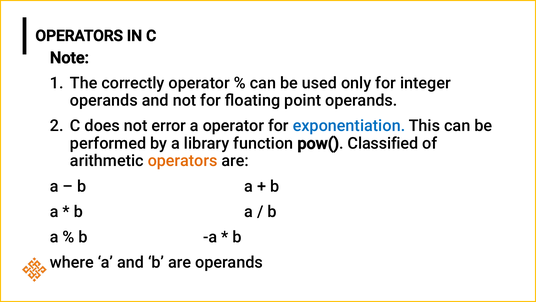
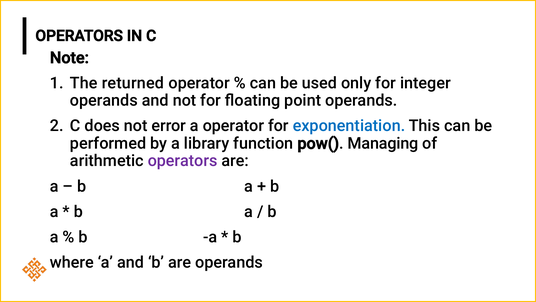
correctly: correctly -> returned (133, 83)
Classified: Classified -> Managing (383, 143)
operators colour: orange -> purple (183, 161)
